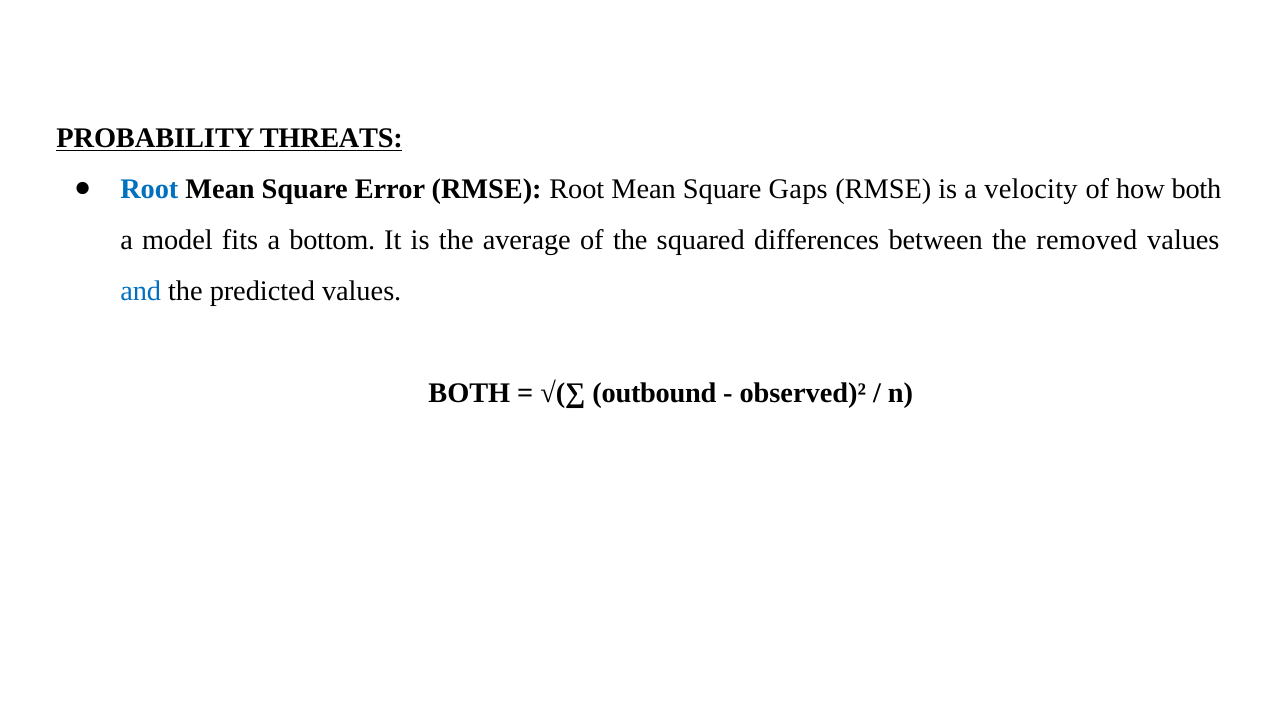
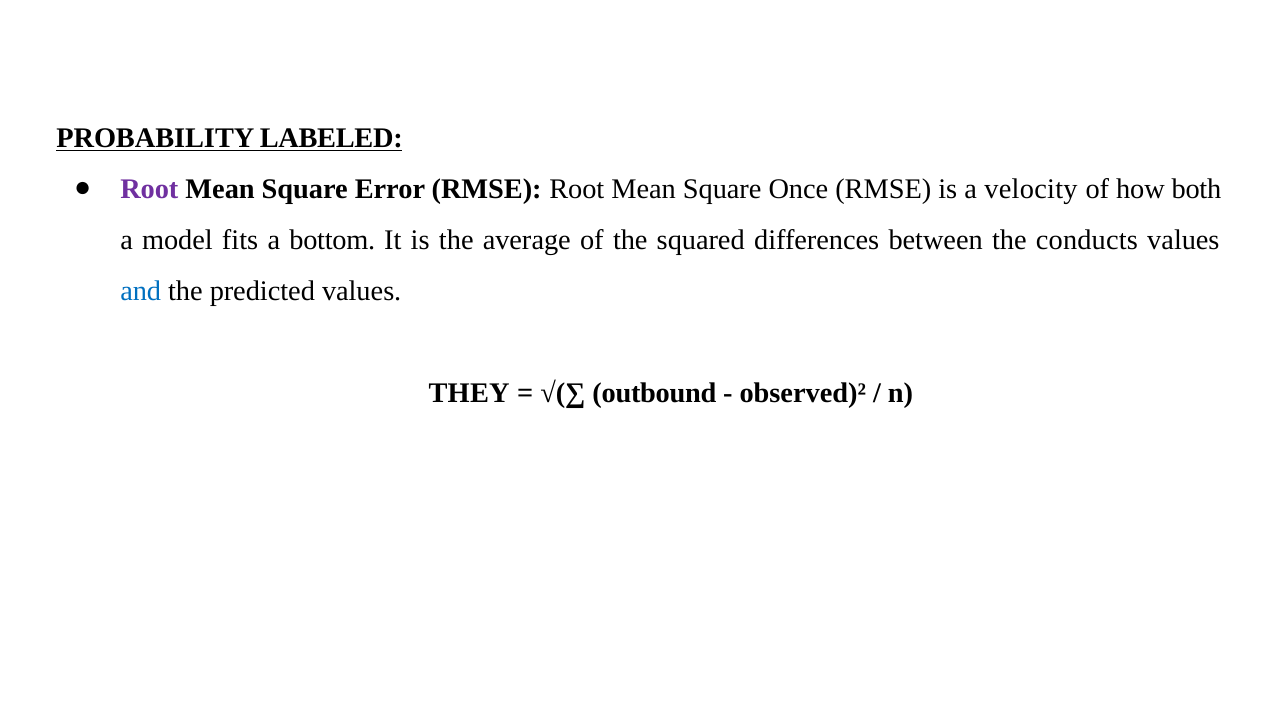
THREATS: THREATS -> LABELED (331, 138)
Root colour: blue -> purple (149, 189)
Gaps: Gaps -> Once (798, 189)
removed: removed -> conducts (1087, 240)
BOTH: BOTH -> THEY (469, 393)
